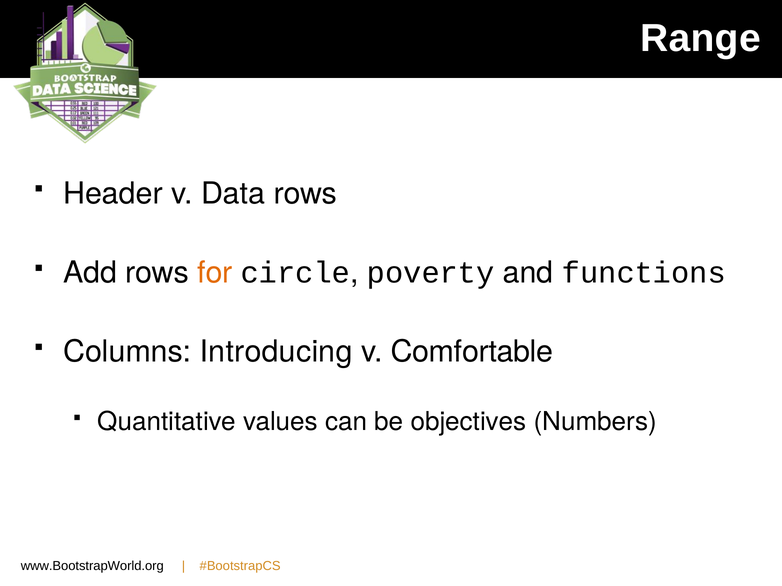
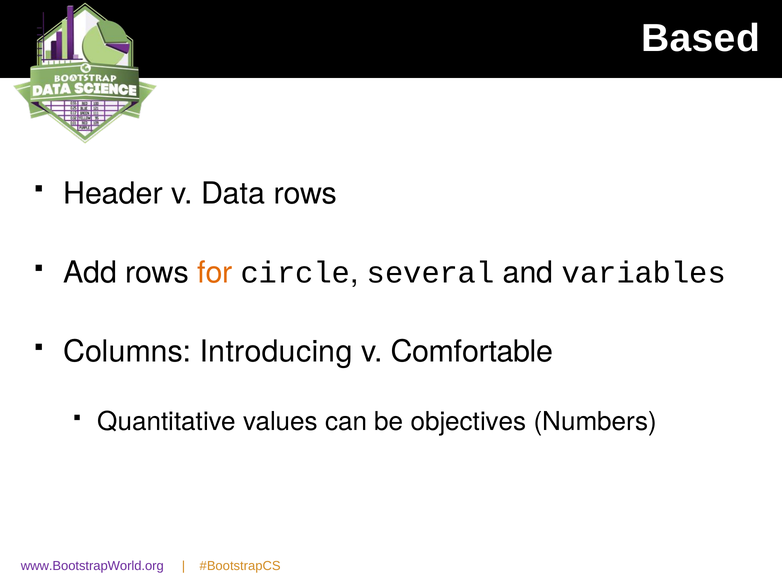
Range: Range -> Based (701, 39)
poverty: poverty -> several (431, 273)
functions: functions -> variables (644, 273)
www.BootstrapWorld.org colour: black -> purple (92, 566)
